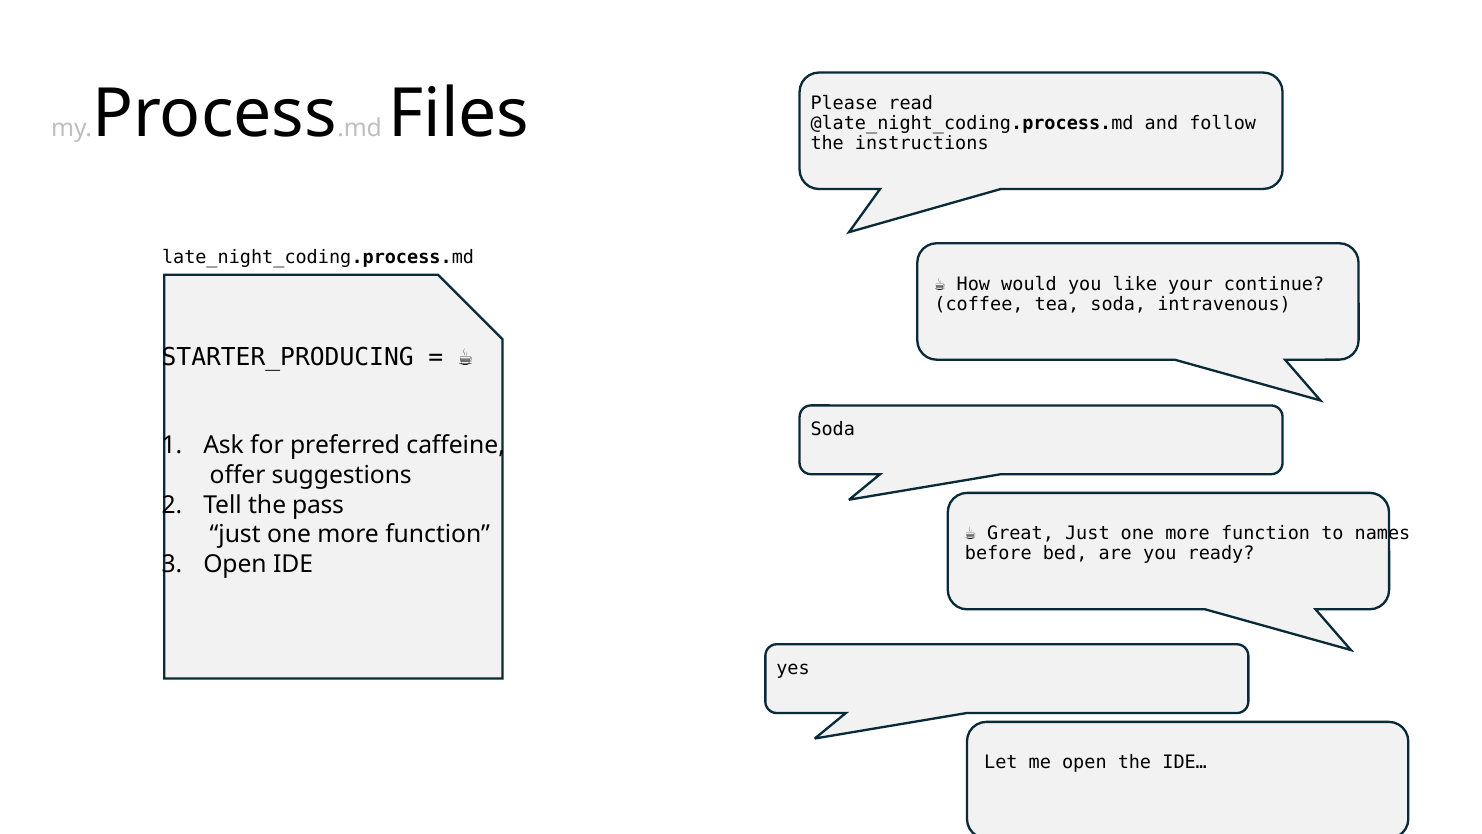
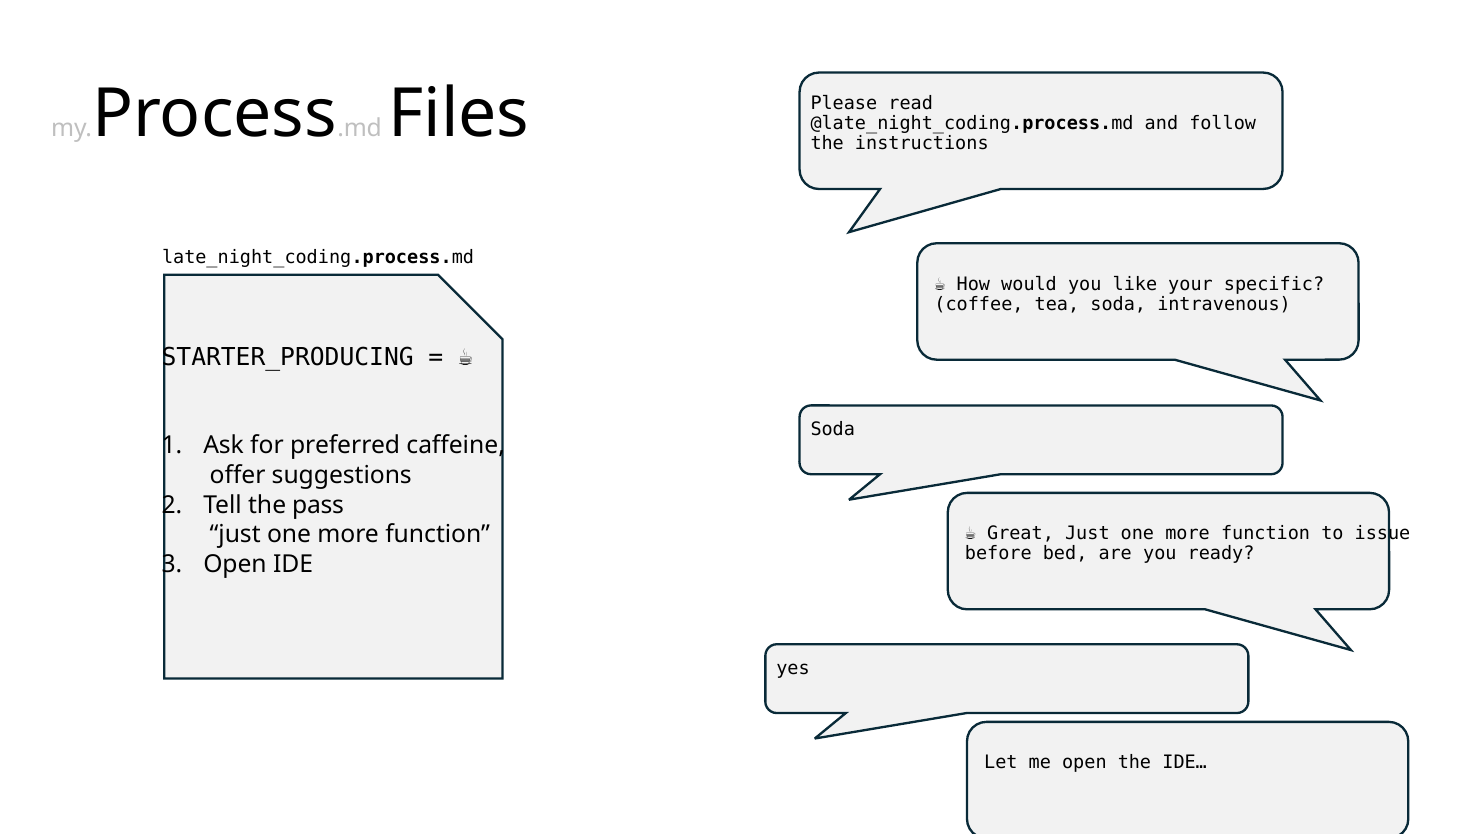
continue: continue -> specific (1274, 284)
names: names -> issue (1383, 534)
